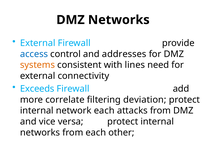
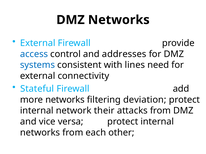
systems colour: orange -> blue (38, 65)
Exceeds: Exceeds -> Stateful (37, 89)
more correlate: correlate -> networks (65, 100)
network each: each -> their (104, 111)
